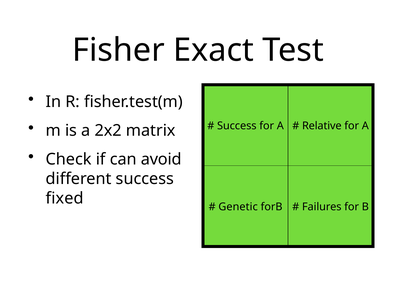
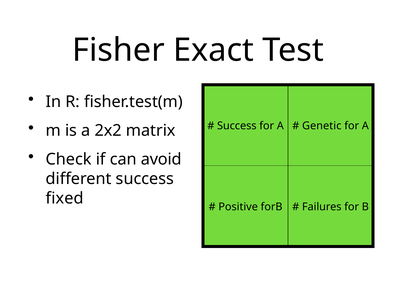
Relative: Relative -> Genetic (322, 126)
Genetic: Genetic -> Positive (238, 207)
